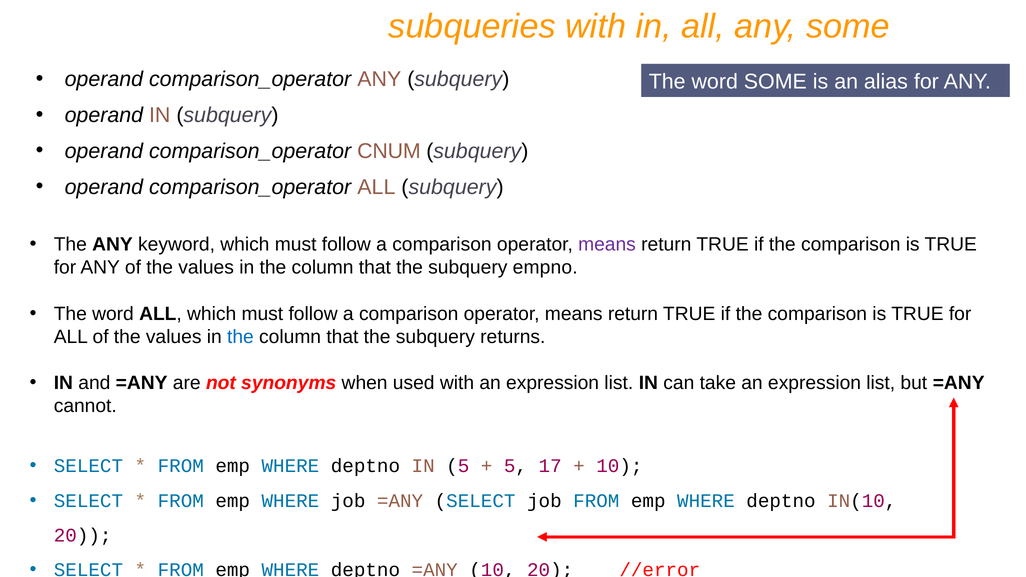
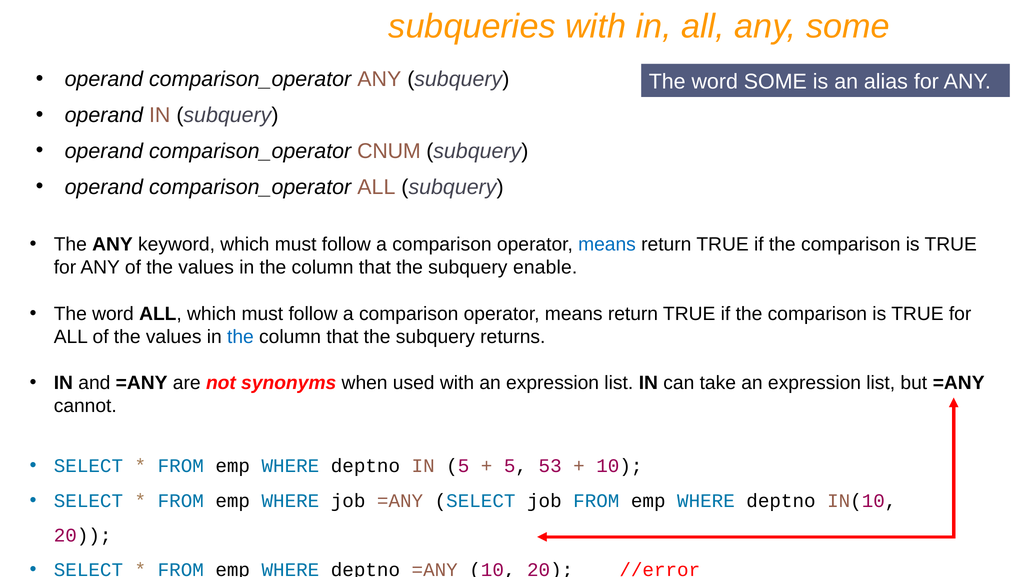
means colour: purple -> blue (607, 245)
empno: empno -> enable (545, 268)
17: 17 -> 53 (550, 466)
